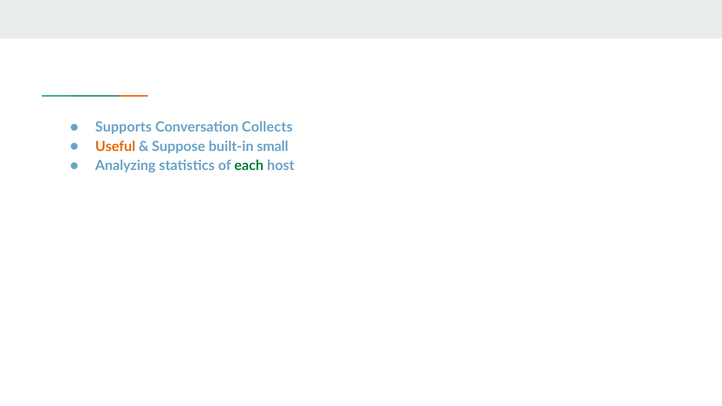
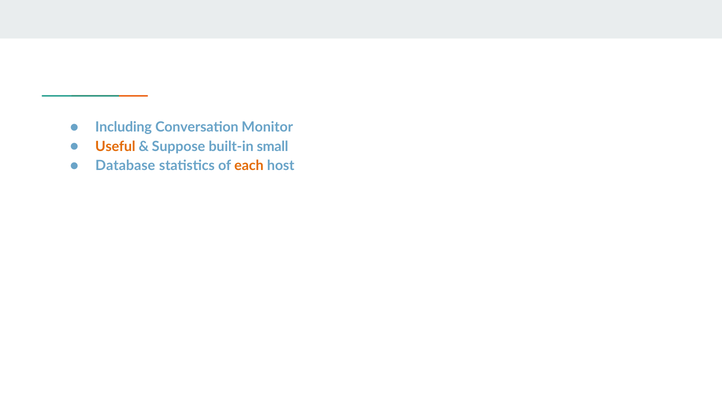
Supports: Supports -> Including (124, 127)
Collects: Collects -> Monitor (267, 127)
Analyzing: Analyzing -> Database (125, 166)
each colour: green -> orange (249, 166)
